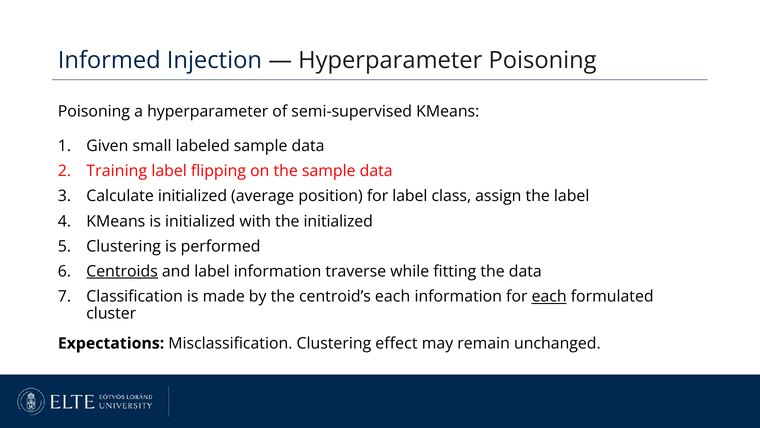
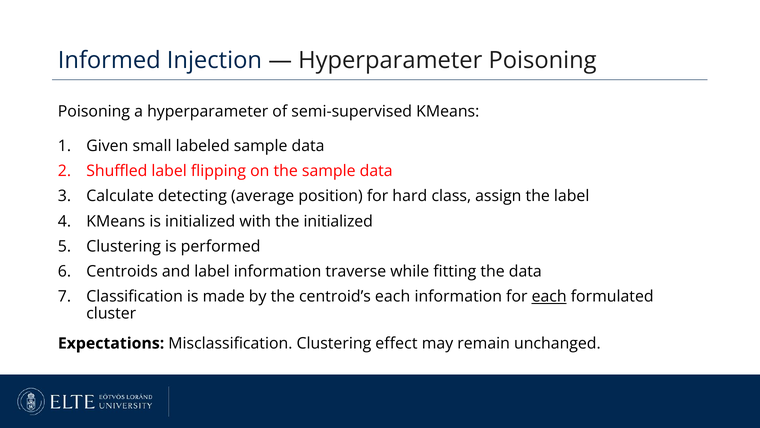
Training: Training -> Shuffled (117, 171)
Calculate initialized: initialized -> detecting (192, 196)
for label: label -> hard (410, 196)
Centroids underline: present -> none (122, 271)
